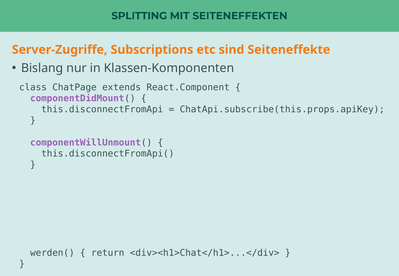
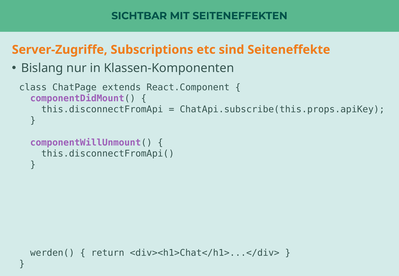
SPLITTING: SPLITTING -> SICHTBAR (139, 16)
